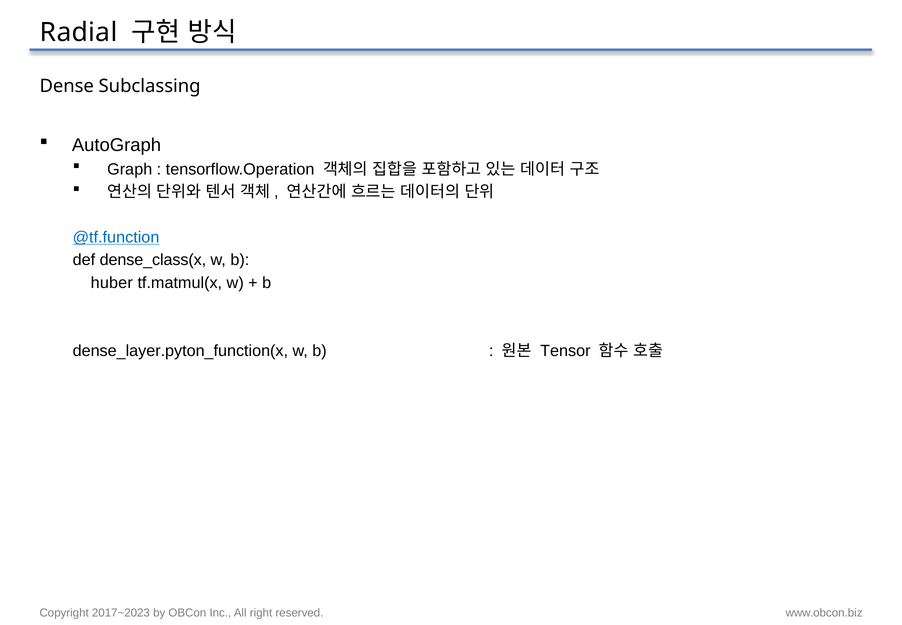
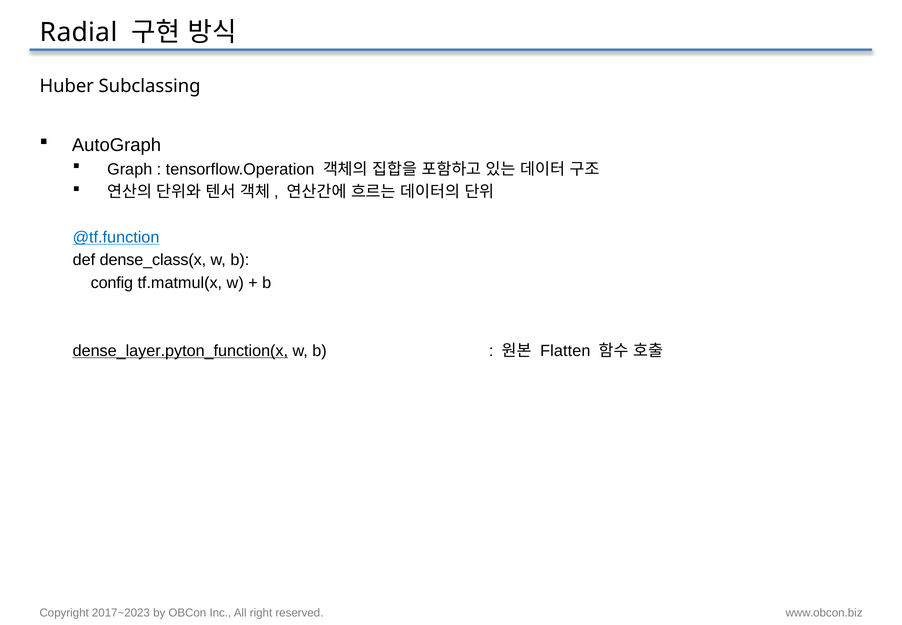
Dense: Dense -> Huber (67, 86)
huber: huber -> config (112, 282)
dense_layer.pyton_function(x underline: none -> present (180, 350)
Tensor: Tensor -> Flatten (565, 350)
